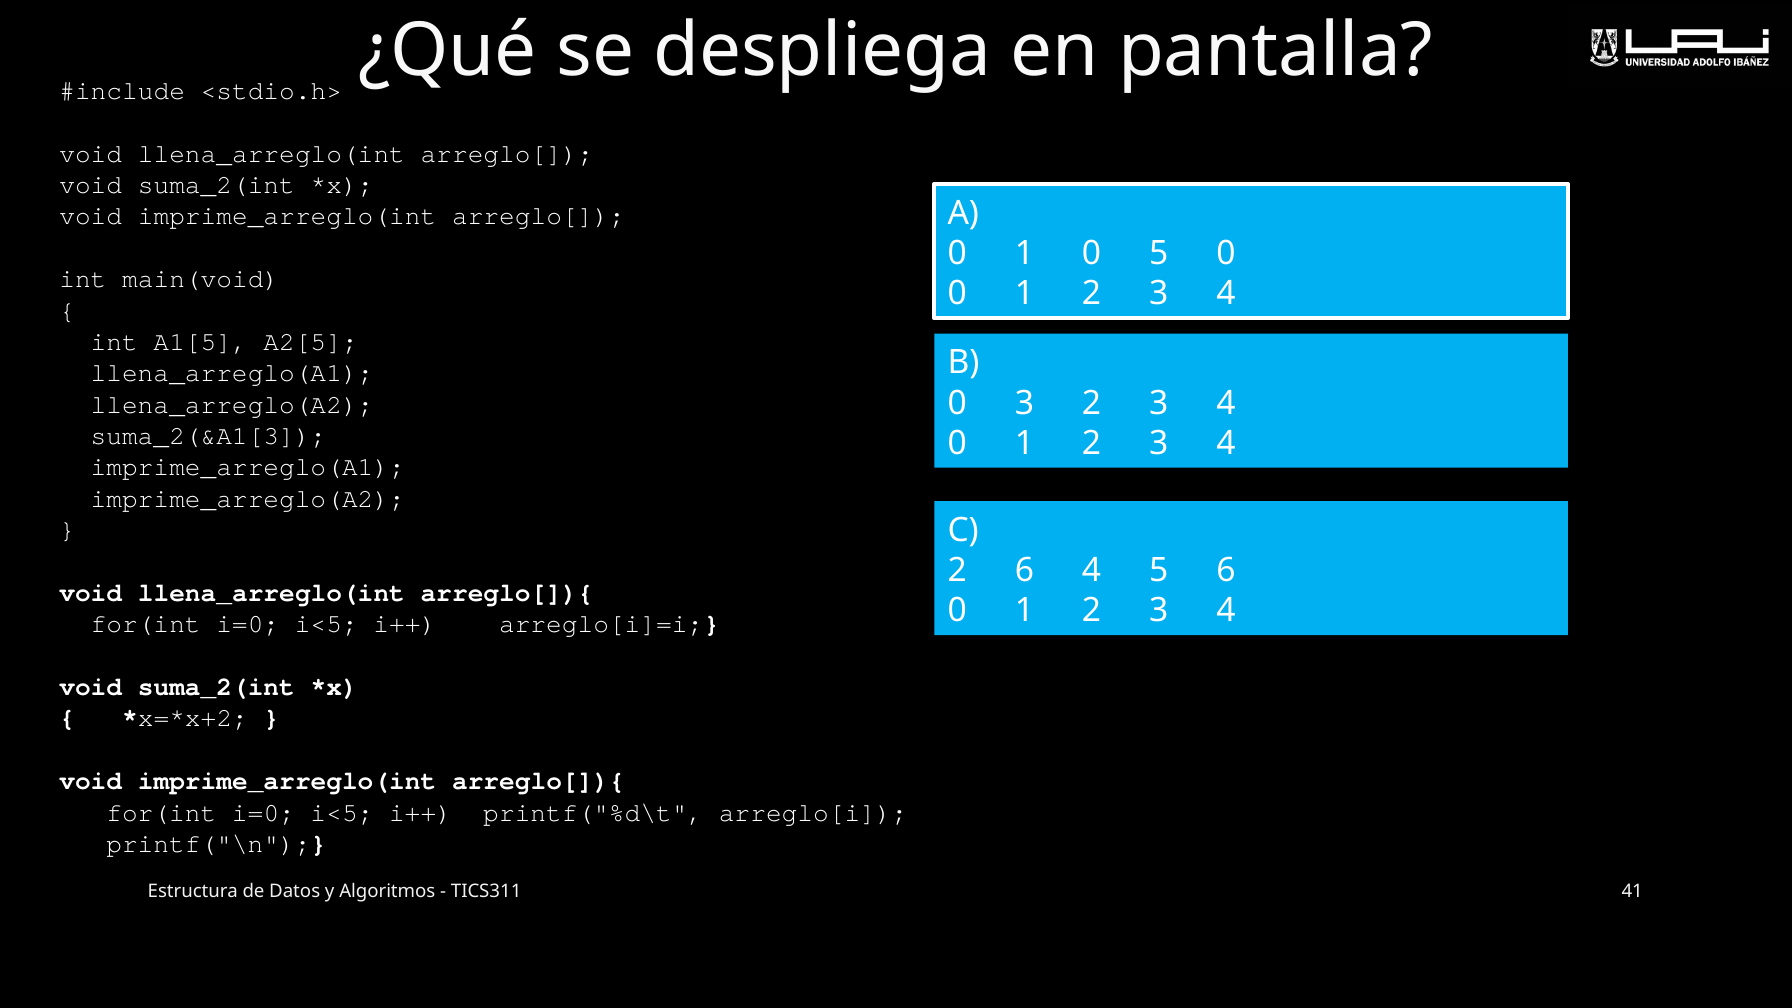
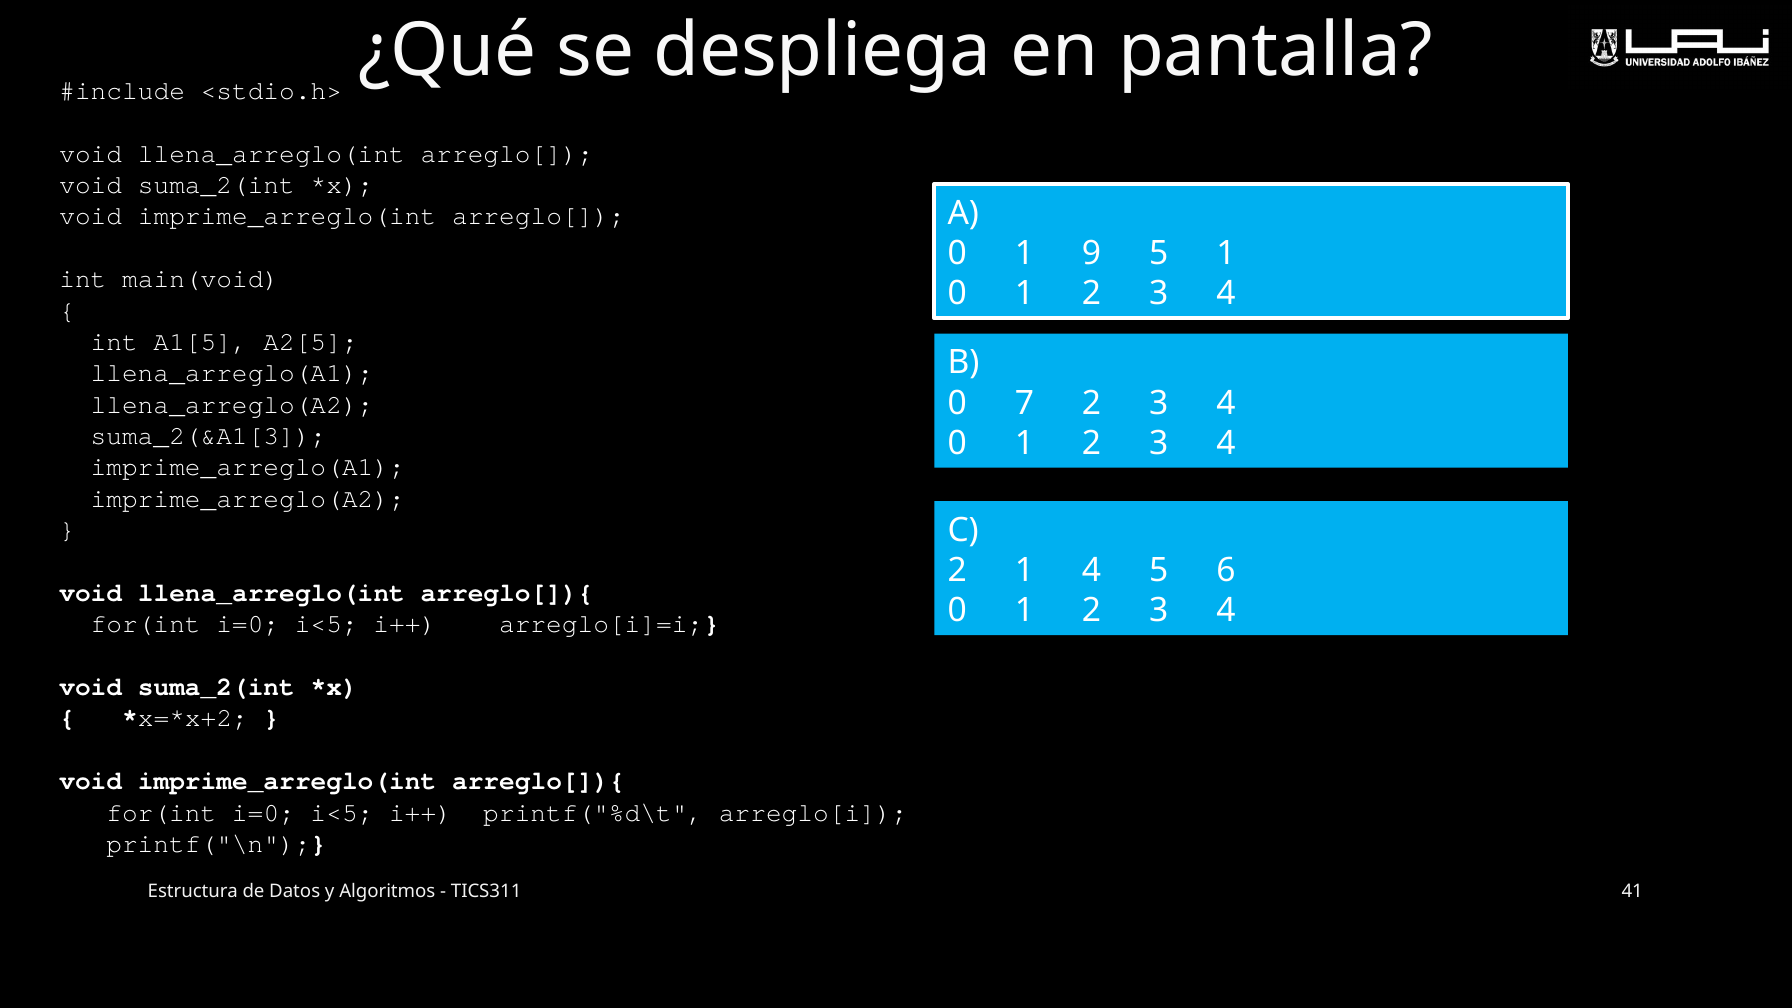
1 0: 0 -> 9 (1092, 253)
5 0: 0 -> 1 (1226, 253)
0 3: 3 -> 7 (1024, 403)
2 6: 6 -> 1 (1024, 571)
